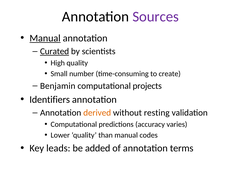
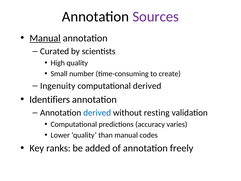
Curated underline: present -> none (55, 51)
Benjamin: Benjamin -> Ingenuity (58, 86)
computational projects: projects -> derived (147, 86)
derived colour: orange -> blue (97, 113)
leads: leads -> ranks (58, 148)
terms: terms -> freely (182, 148)
